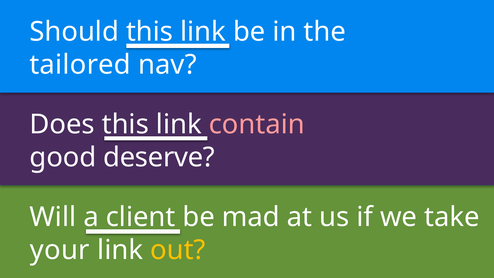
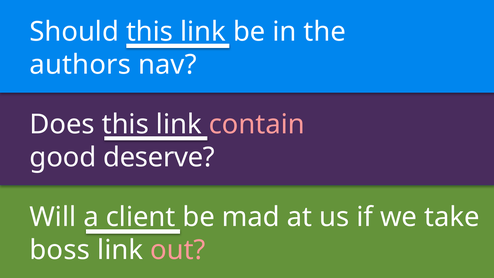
tailored: tailored -> authors (80, 65)
your: your -> boss (60, 250)
out colour: yellow -> pink (178, 250)
